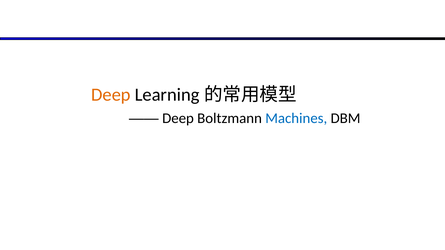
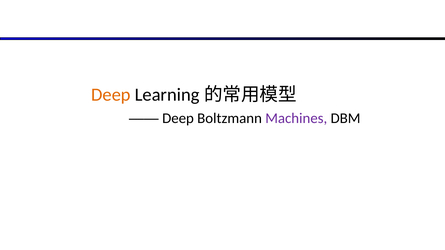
Machines colour: blue -> purple (296, 118)
